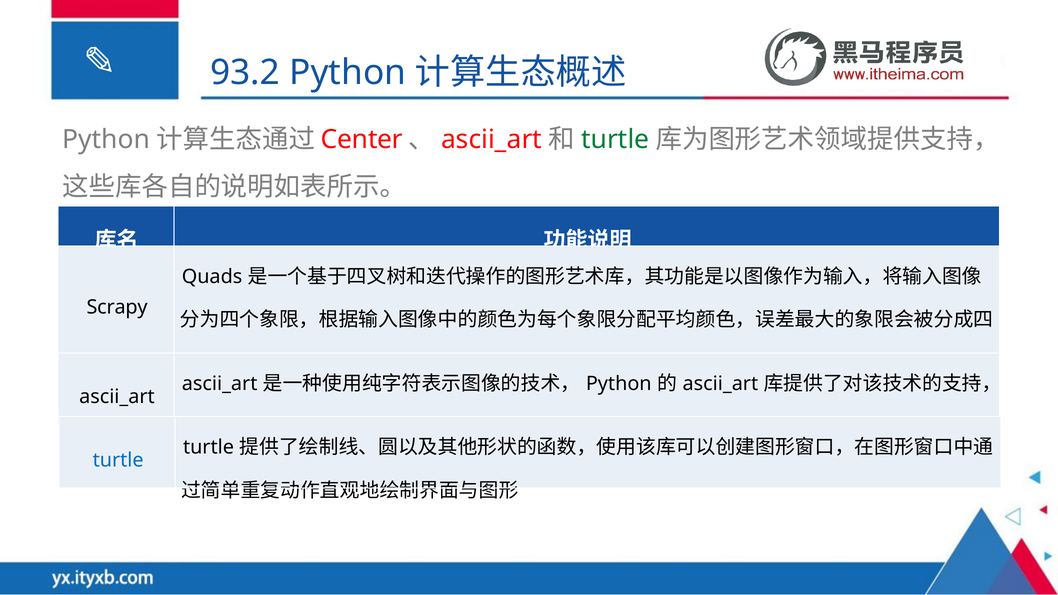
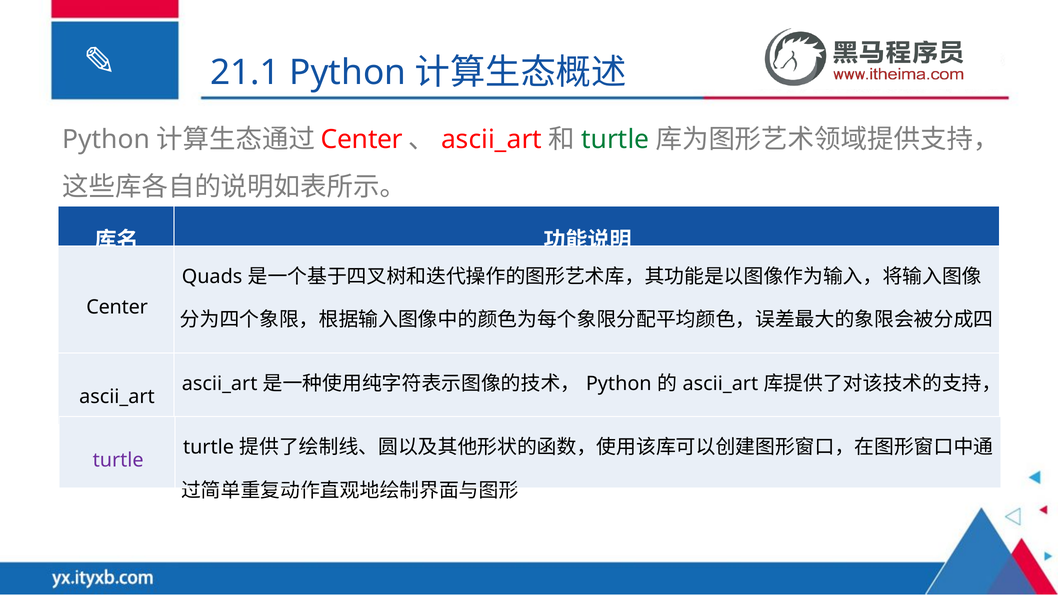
93.2: 93.2 -> 21.1 (245, 73)
Scrapy: Scrapy -> Center (117, 307)
turtle colour: blue -> purple (118, 460)
